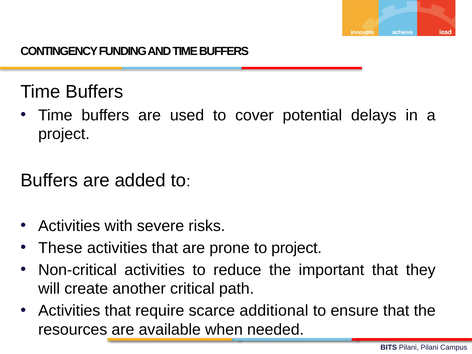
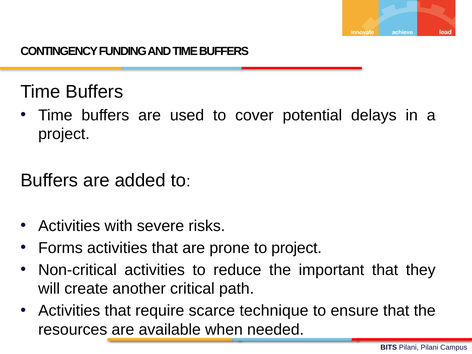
These: These -> Forms (60, 248)
additional: additional -> technique (274, 311)
